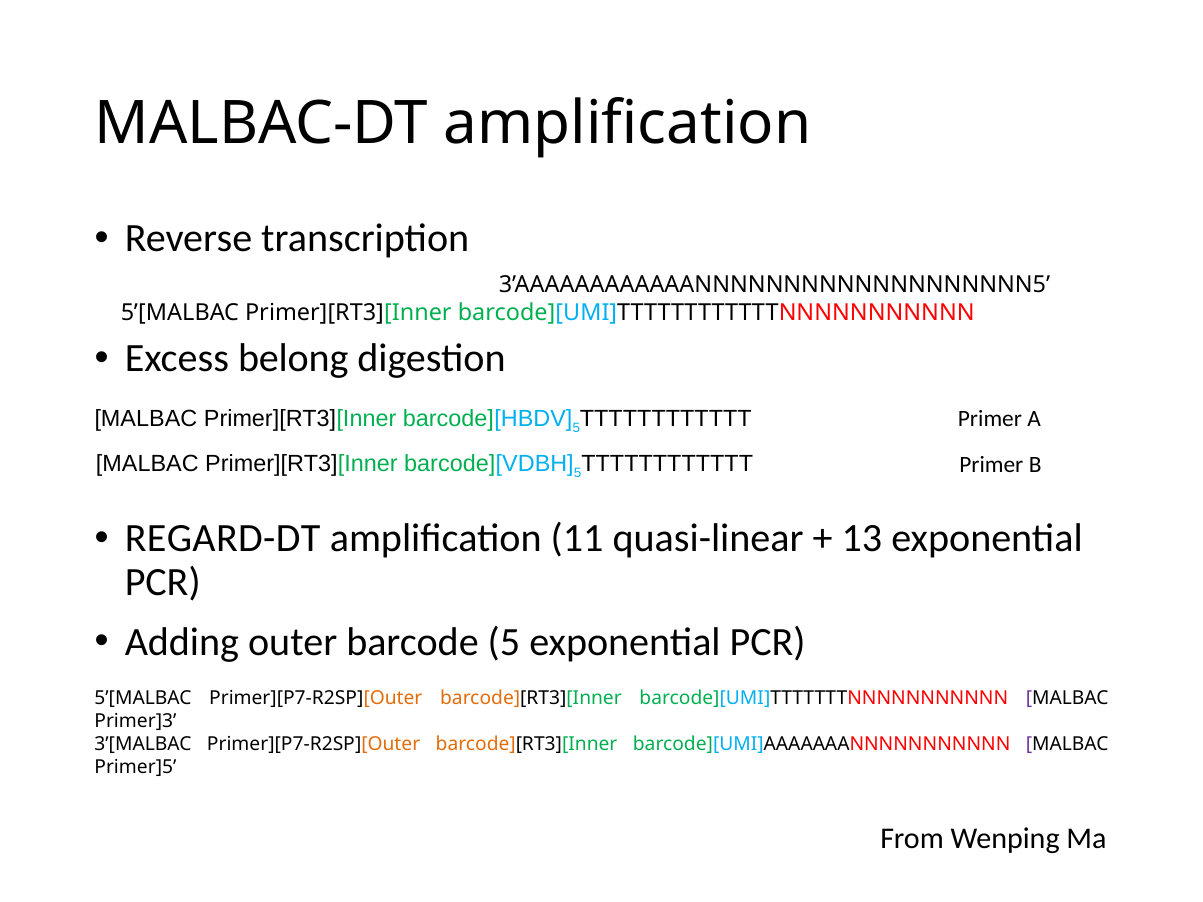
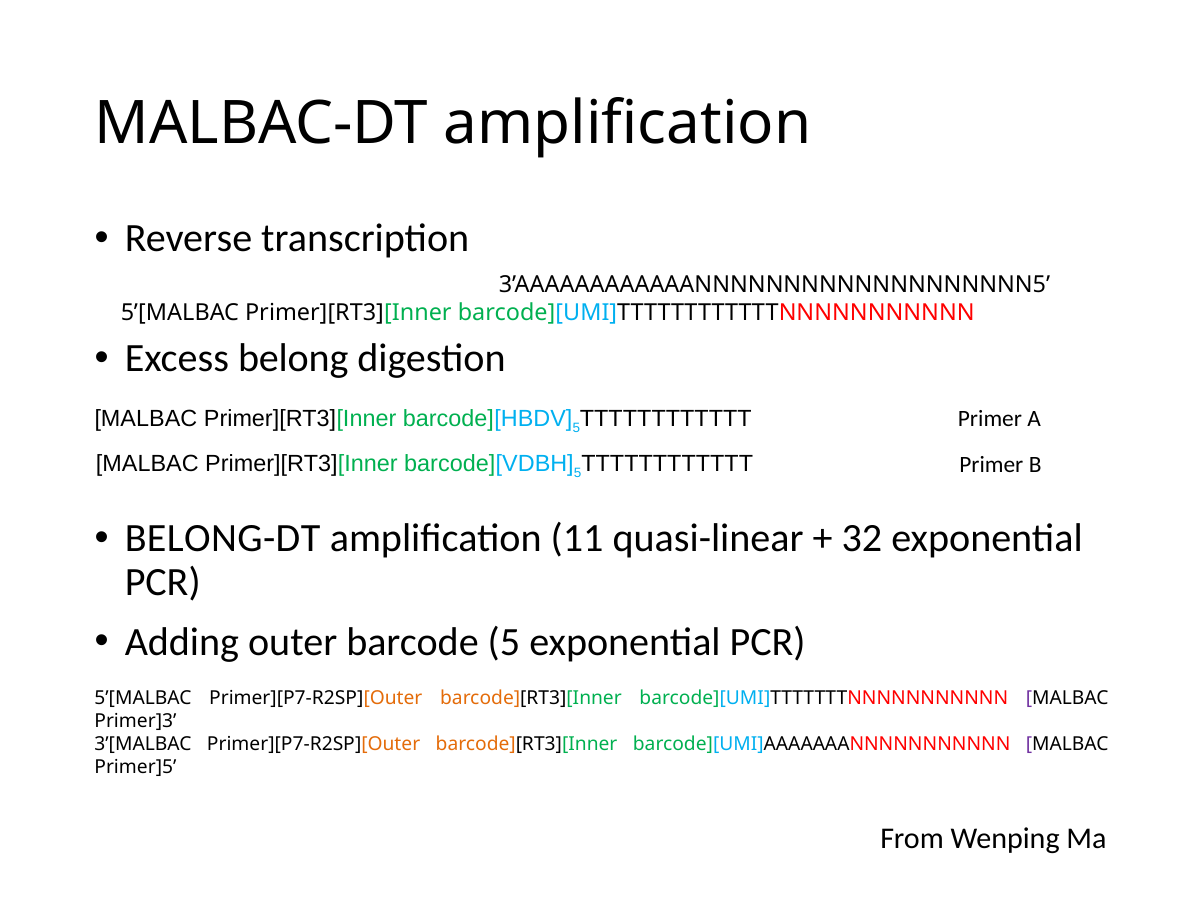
REGARD-DT: REGARD-DT -> BELONG-DT (223, 539)
13: 13 -> 32 (862, 539)
